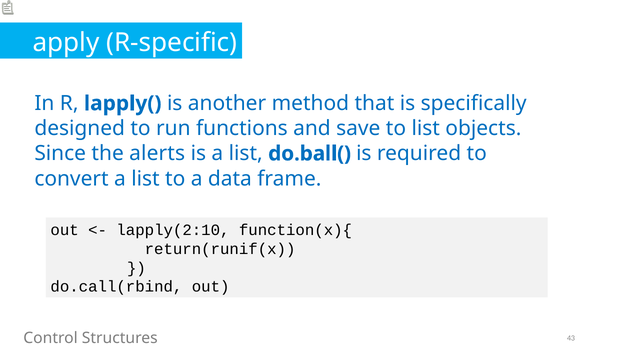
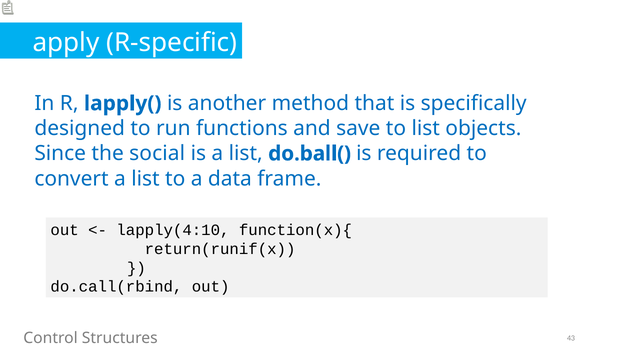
alerts: alerts -> social (157, 154)
lapply(2:10: lapply(2:10 -> lapply(4:10 (173, 230)
